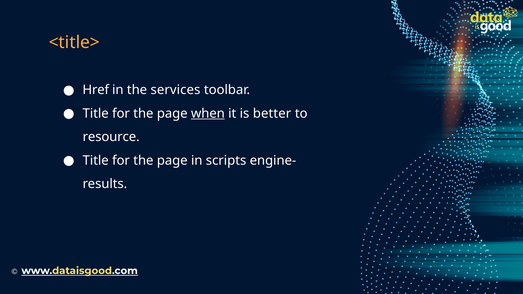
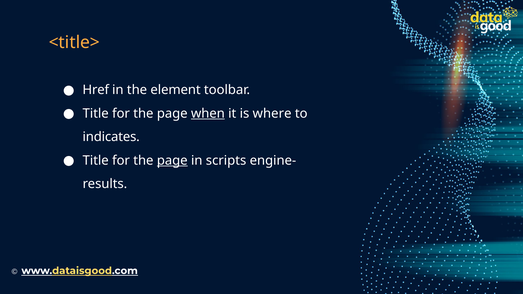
services: services -> element (176, 90)
better: better -> where (272, 114)
resource: resource -> indicates (111, 137)
page underline: none -> present (172, 161)
